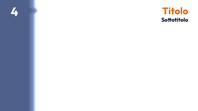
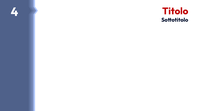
Titolo colour: orange -> red (175, 11)
